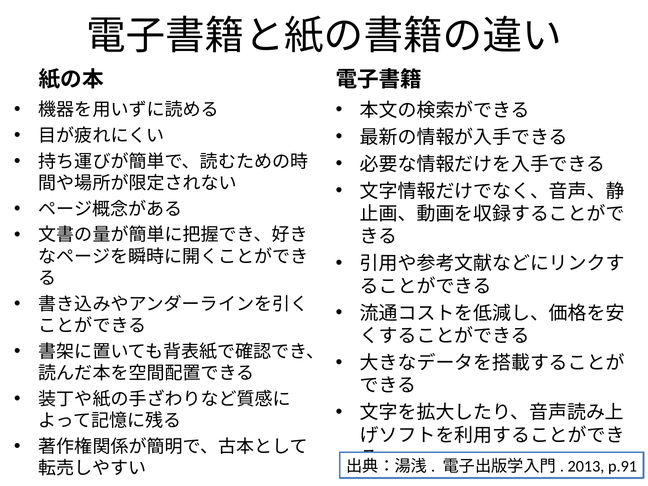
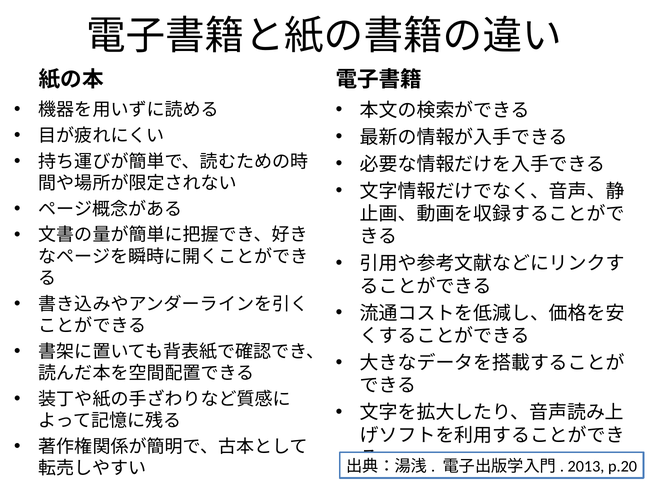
p.91: p.91 -> p.20 (623, 466)
